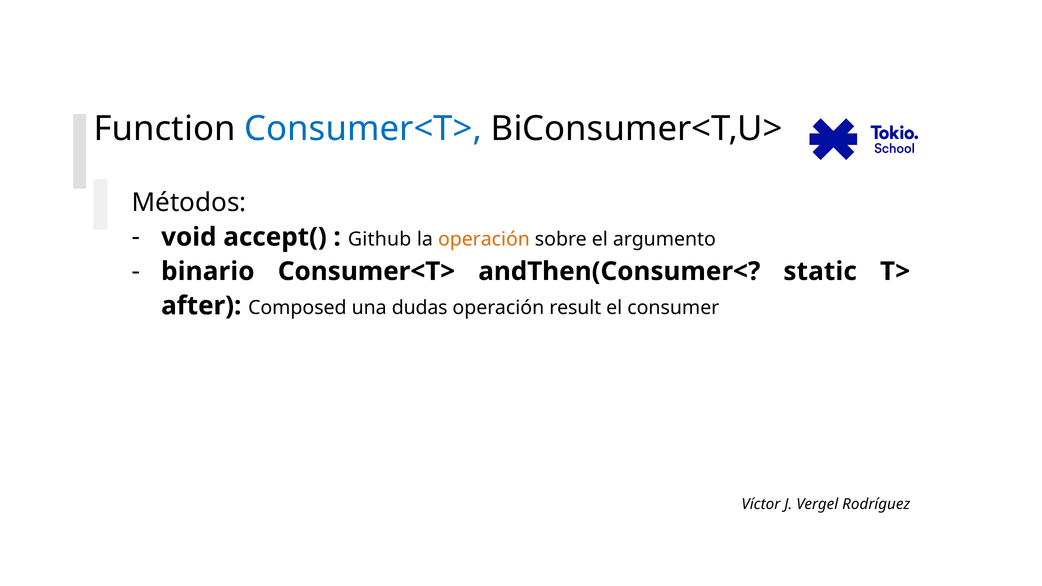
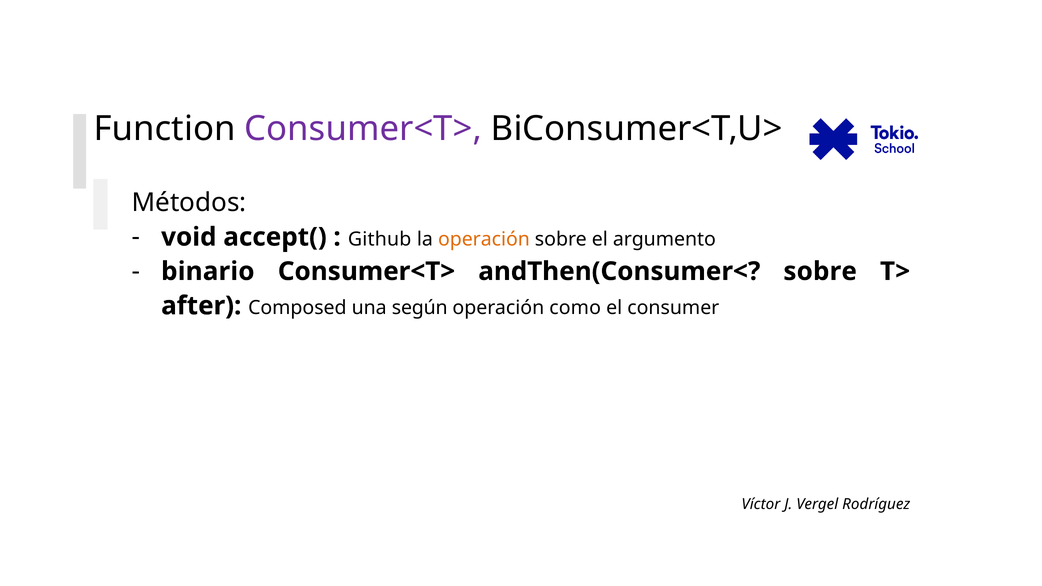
Consumer<T> colour: blue -> purple (363, 129)
andThen(Consumer< static: static -> sobre (820, 271)
dudas: dudas -> según (420, 308)
result: result -> como (575, 308)
